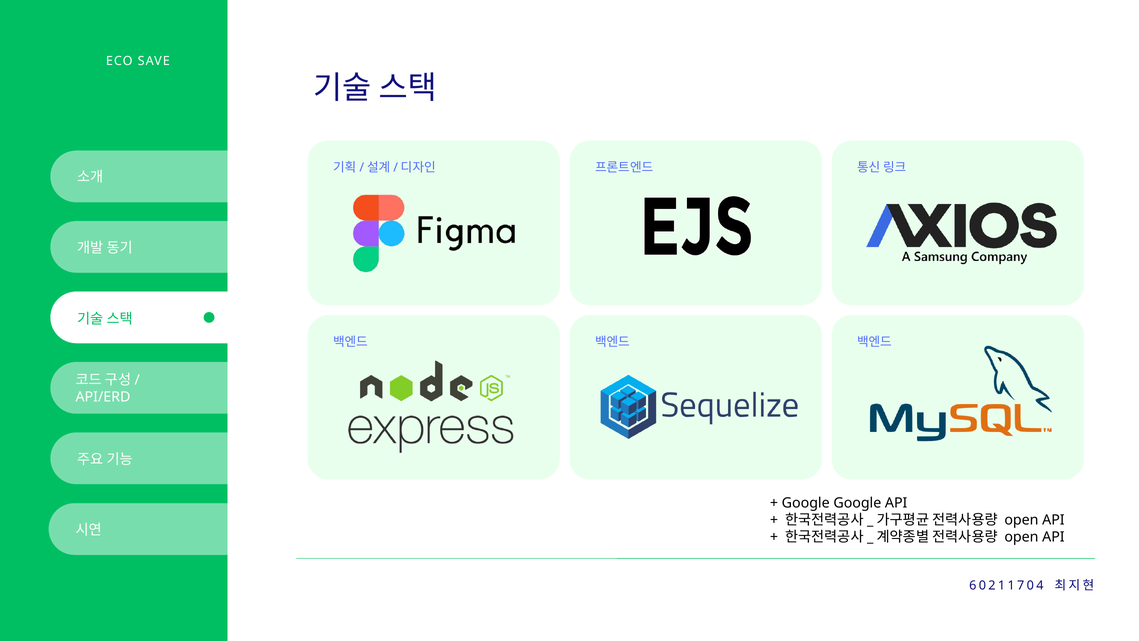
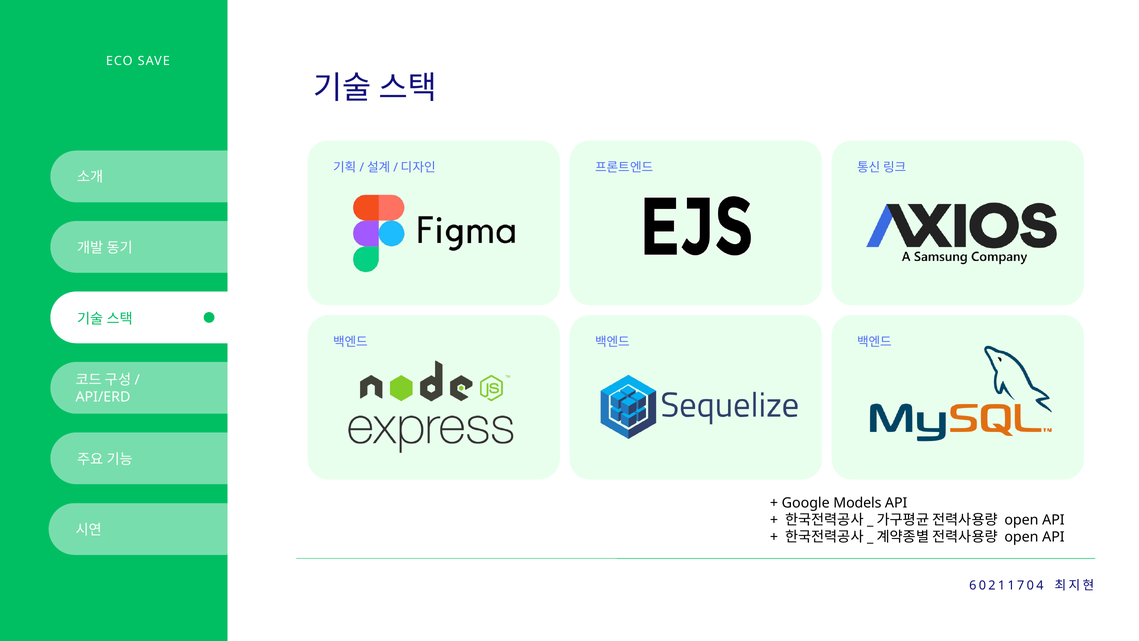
Google Google: Google -> Models (857, 503)
